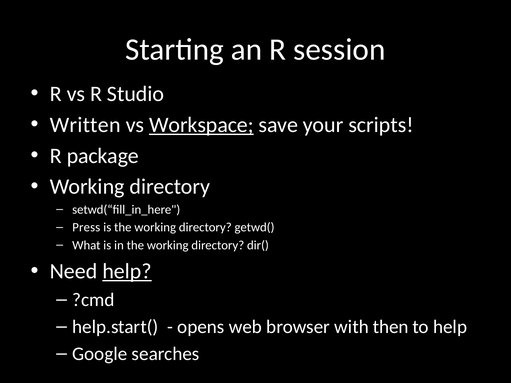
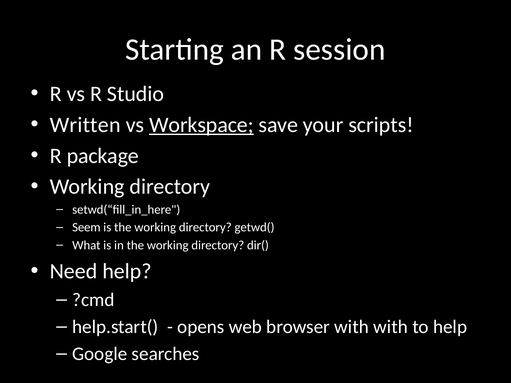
Press: Press -> Seem (86, 228)
help underline: present -> none (127, 271)
with then: then -> with (391, 327)
